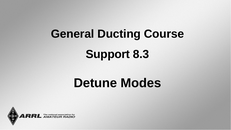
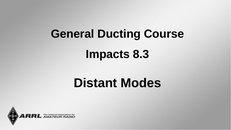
Support: Support -> Impacts (108, 54)
Detune: Detune -> Distant (95, 83)
